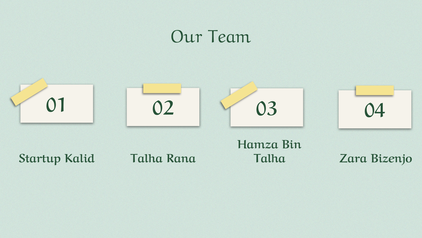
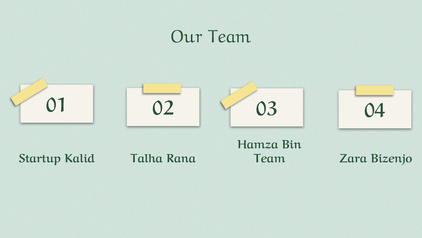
Talha: Talha -> Team (269, 158)
